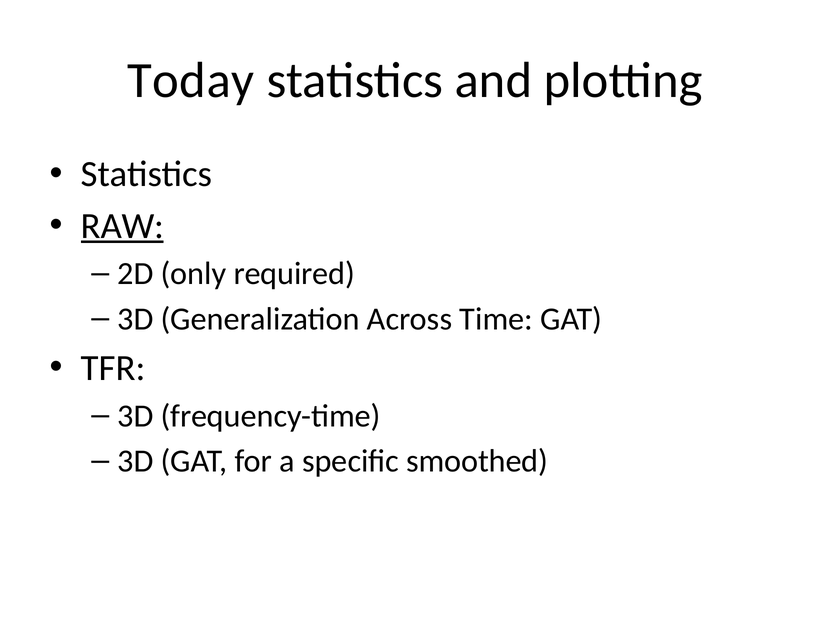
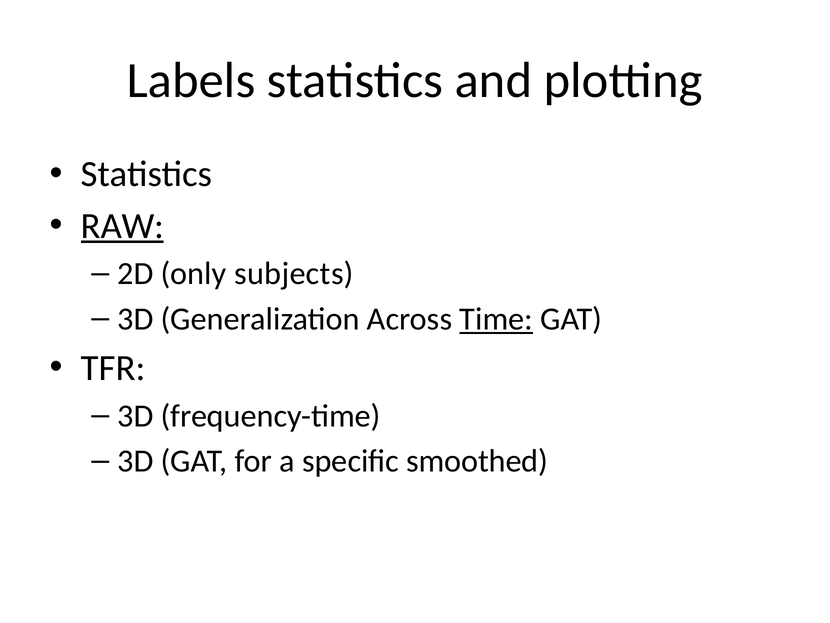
Today: Today -> Labels (191, 80)
required: required -> subjects (294, 273)
Time underline: none -> present (496, 319)
